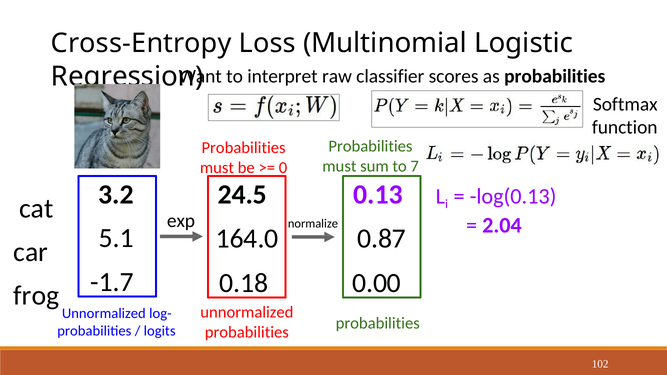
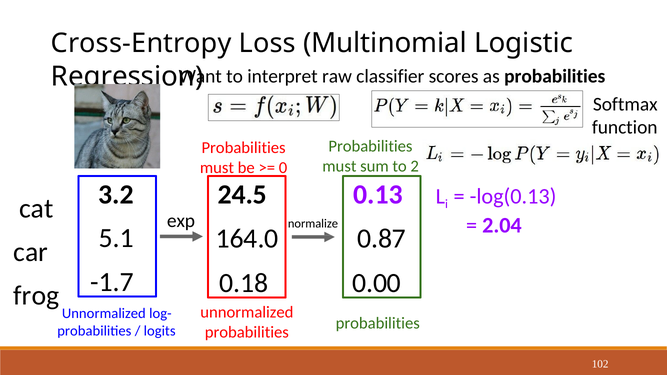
7: 7 -> 2 (415, 167)
